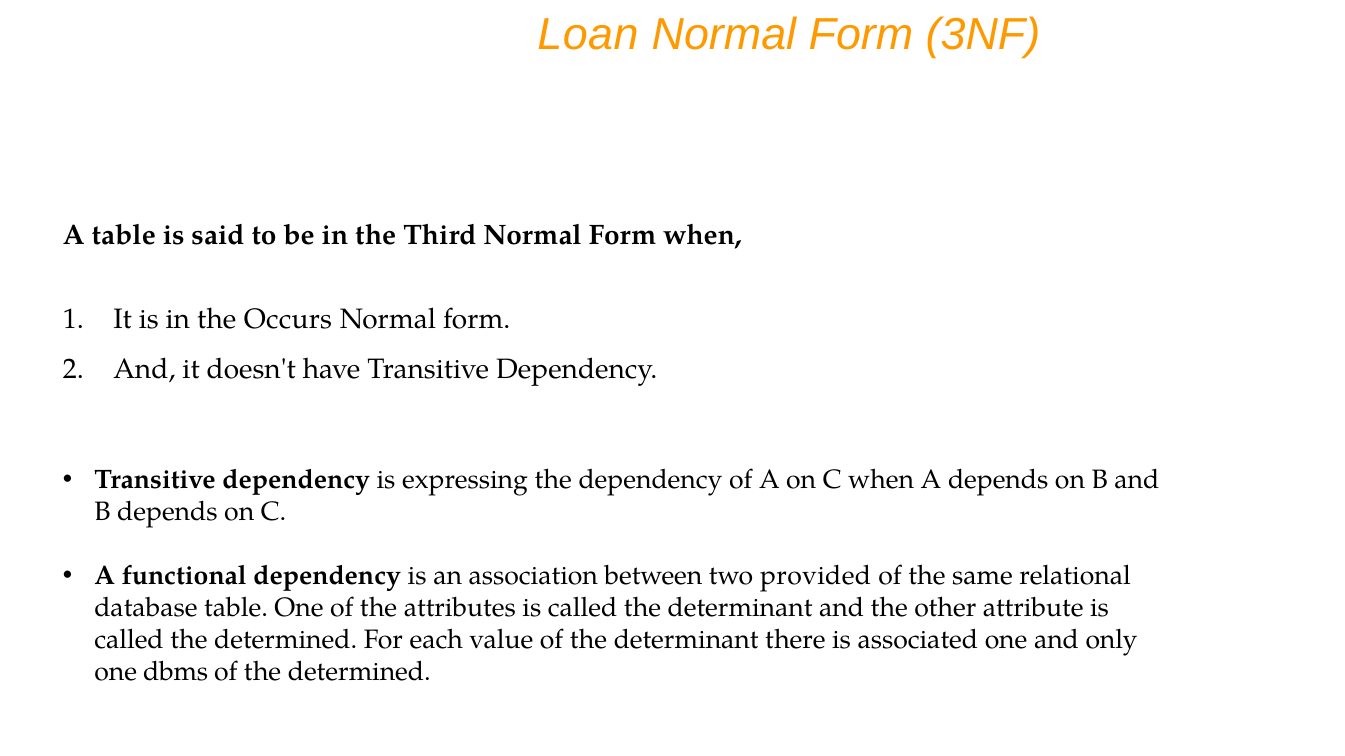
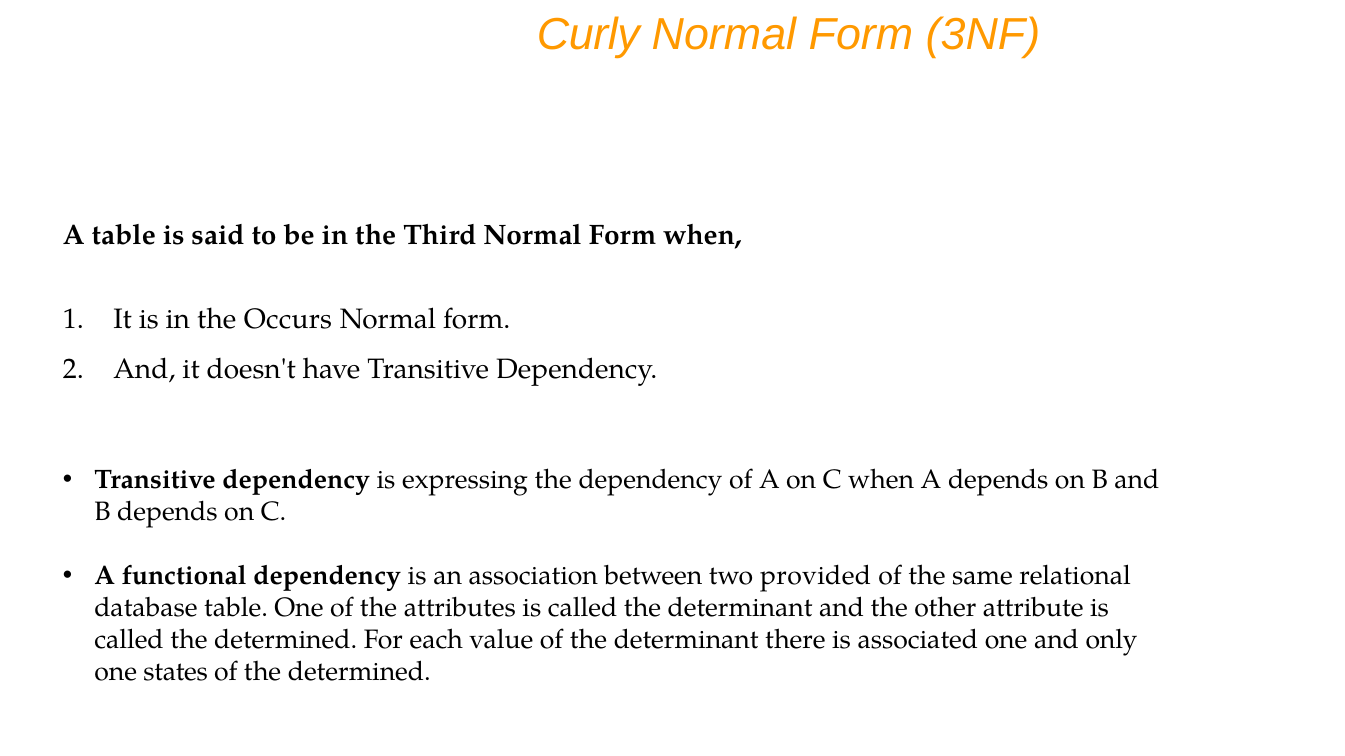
Loan: Loan -> Curly (588, 35)
dbms: dbms -> states (176, 672)
